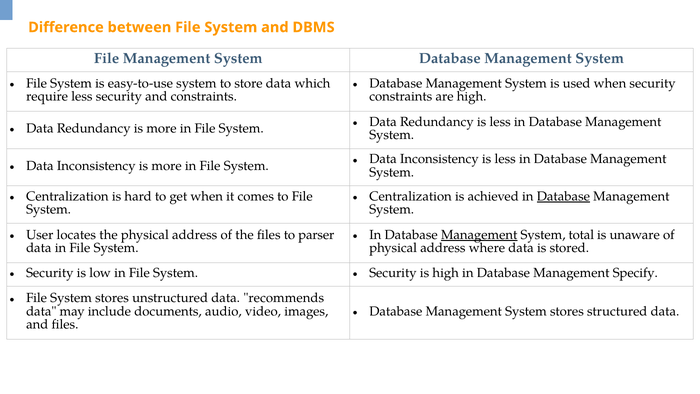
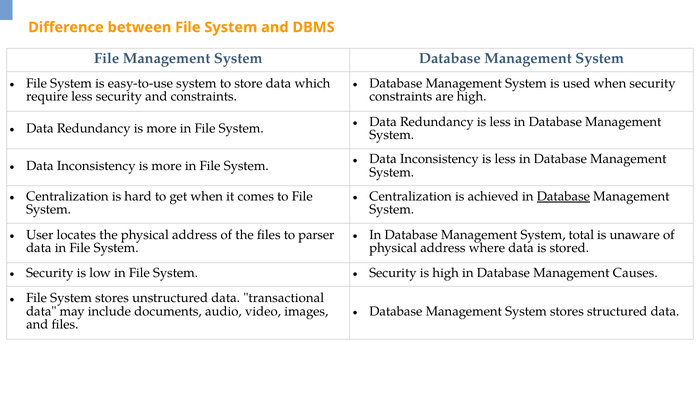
Management underline: present -> none (479, 235)
Specify: Specify -> Causes (635, 273)
recommends: recommends -> transactional (284, 298)
